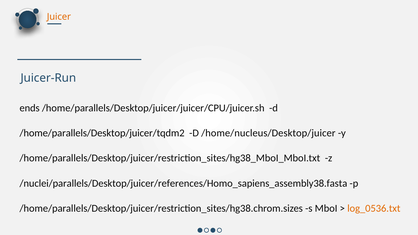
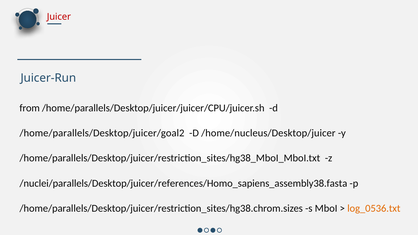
Juicer colour: orange -> red (59, 17)
ends: ends -> from (30, 108)
/home/parallels/Desktop/juicer/tqdm2: /home/parallels/Desktop/juicer/tqdm2 -> /home/parallels/Desktop/juicer/goal2 (102, 133)
